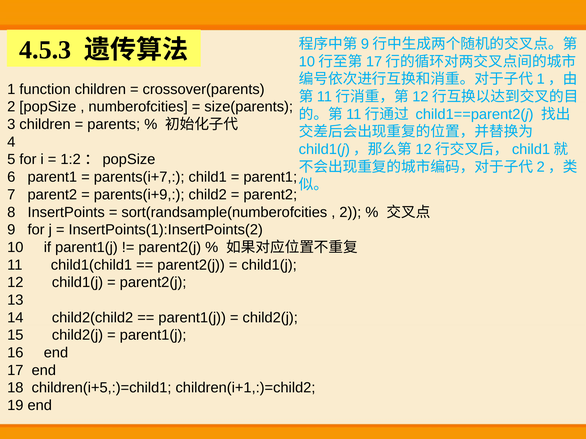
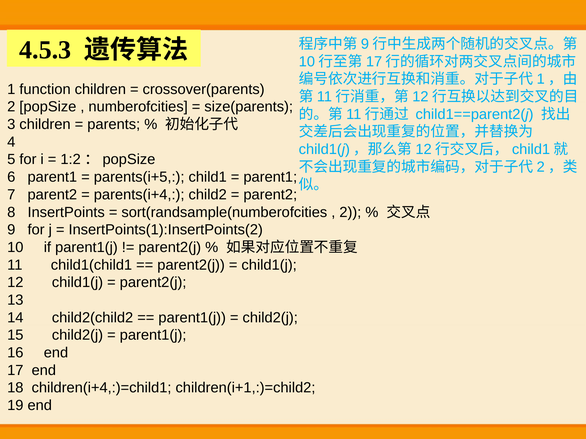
parents(i+7: parents(i+7 -> parents(i+5 (139, 177)
parents(i+9: parents(i+9 -> parents(i+4 (139, 195)
children(i+5,:)=child1: children(i+5,:)=child1 -> children(i+4,:)=child1 (102, 388)
